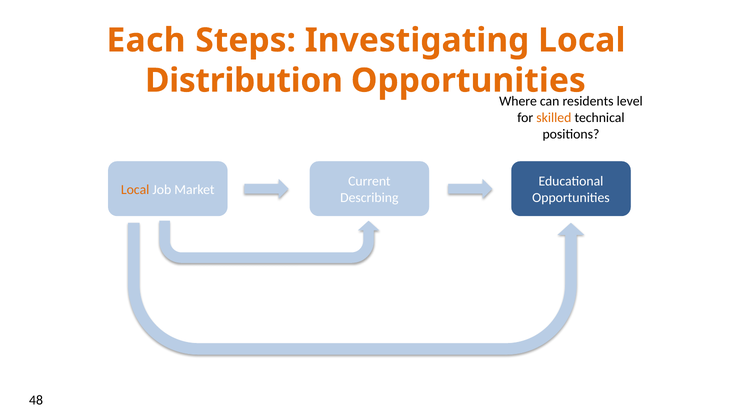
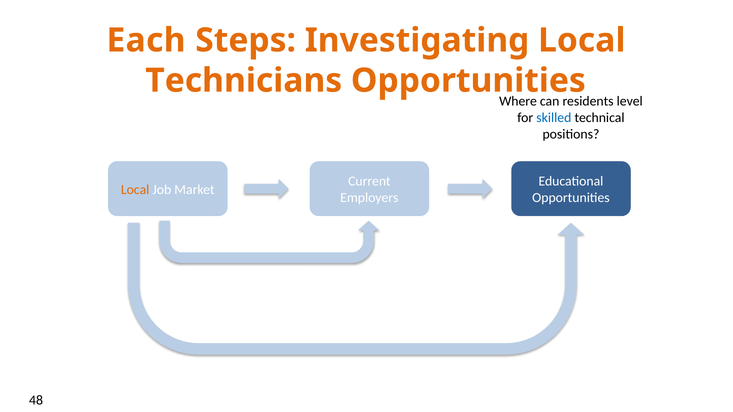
Distribution: Distribution -> Technicians (244, 81)
skilled colour: orange -> blue (554, 118)
Describing: Describing -> Employers (369, 198)
